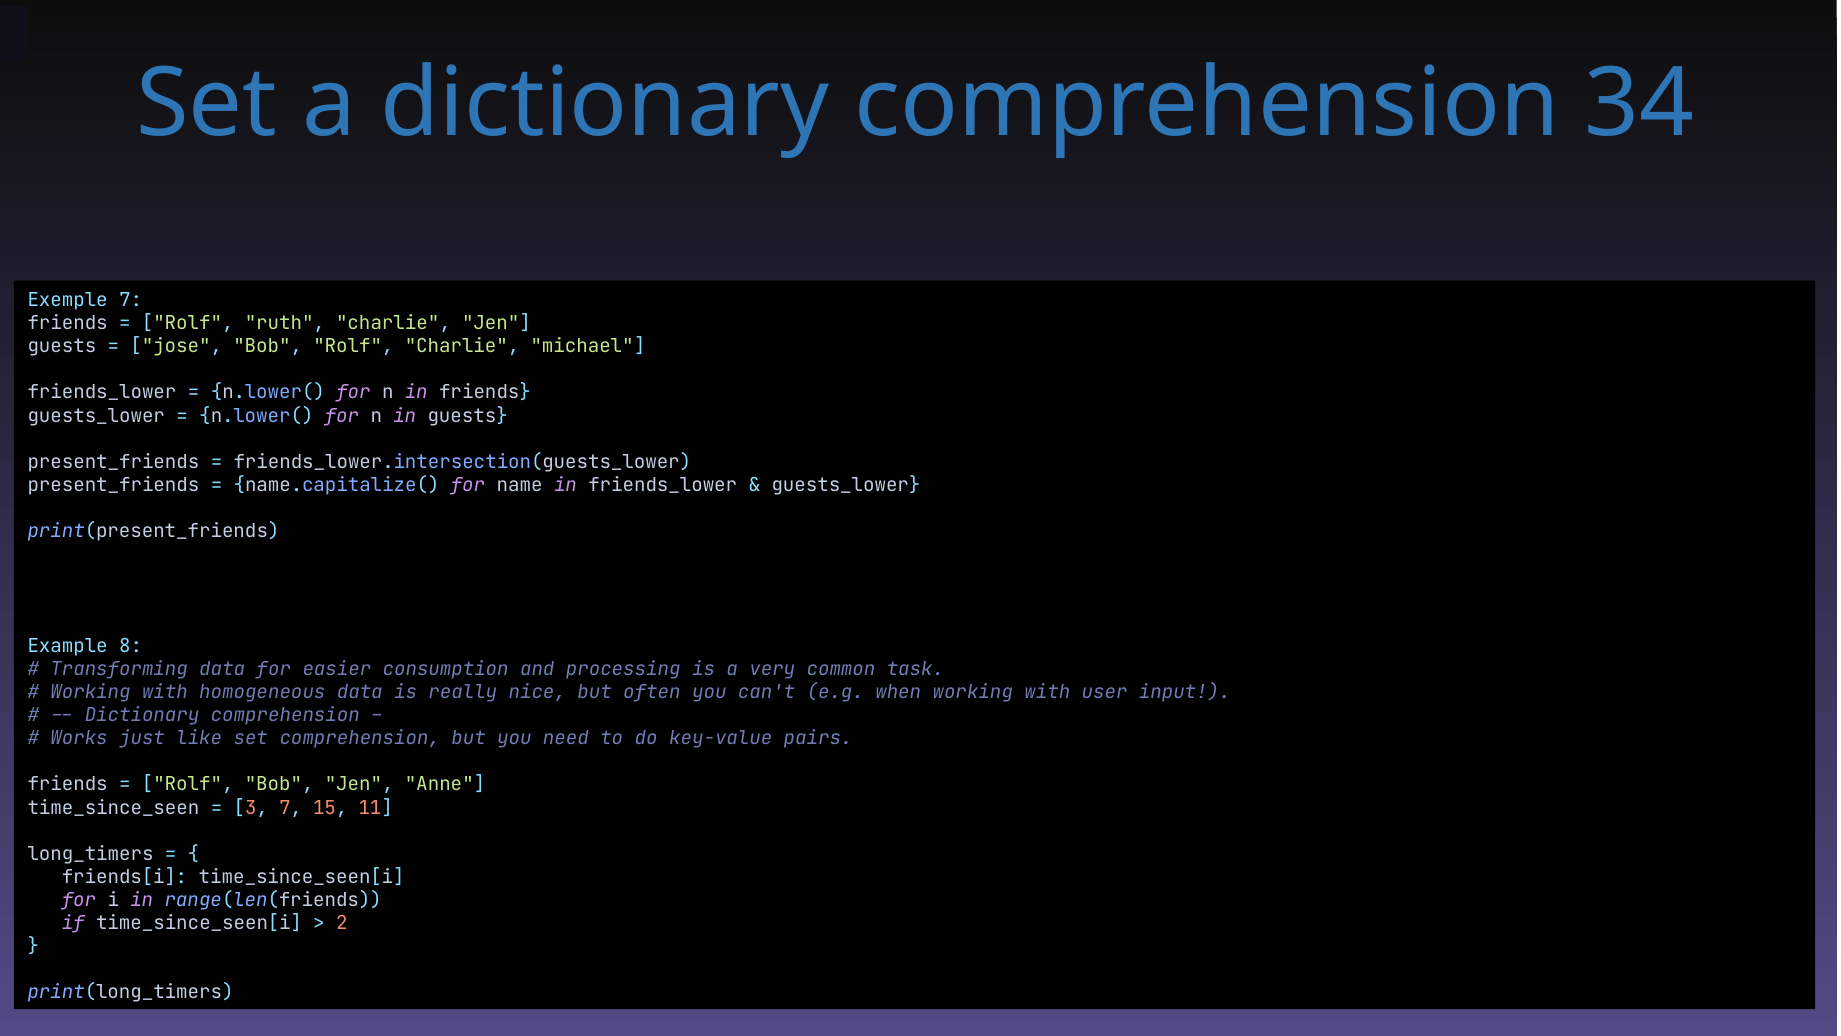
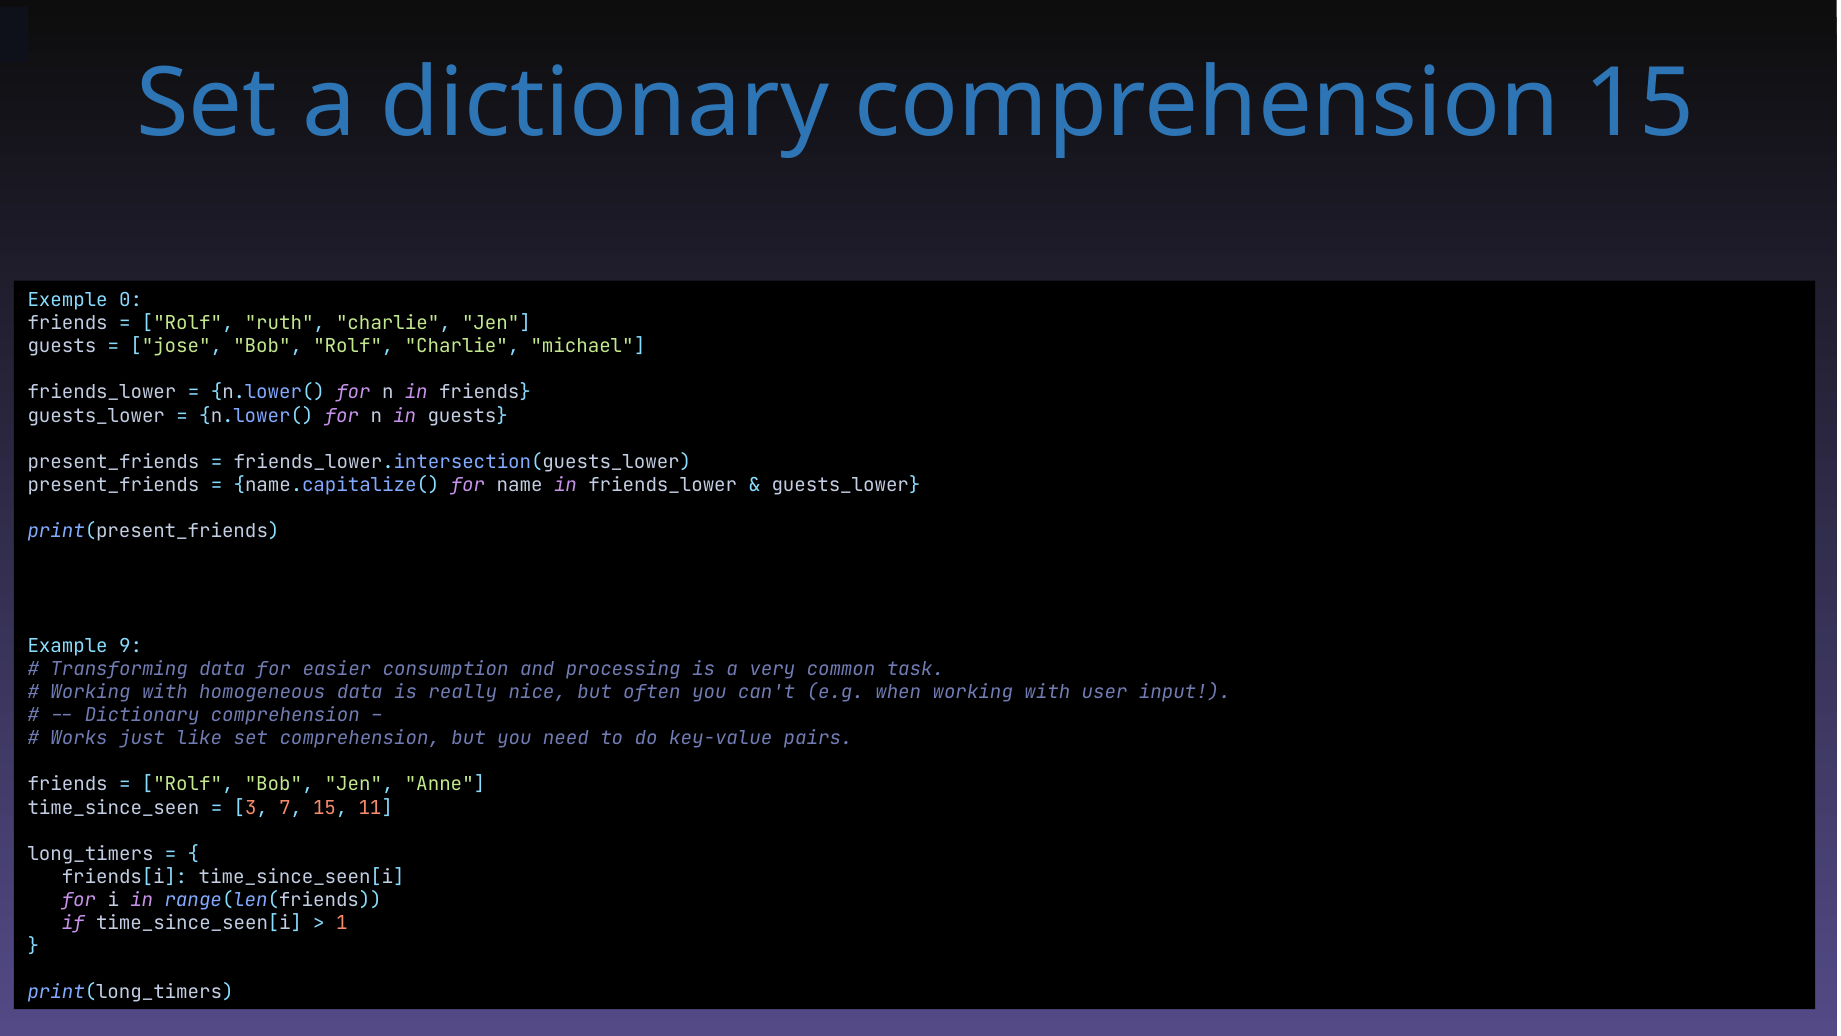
comprehension 34: 34 -> 15 (1639, 104)
Exemple 7: 7 -> 0 (131, 300)
8: 8 -> 9 (131, 646)
2: 2 -> 1 (342, 923)
